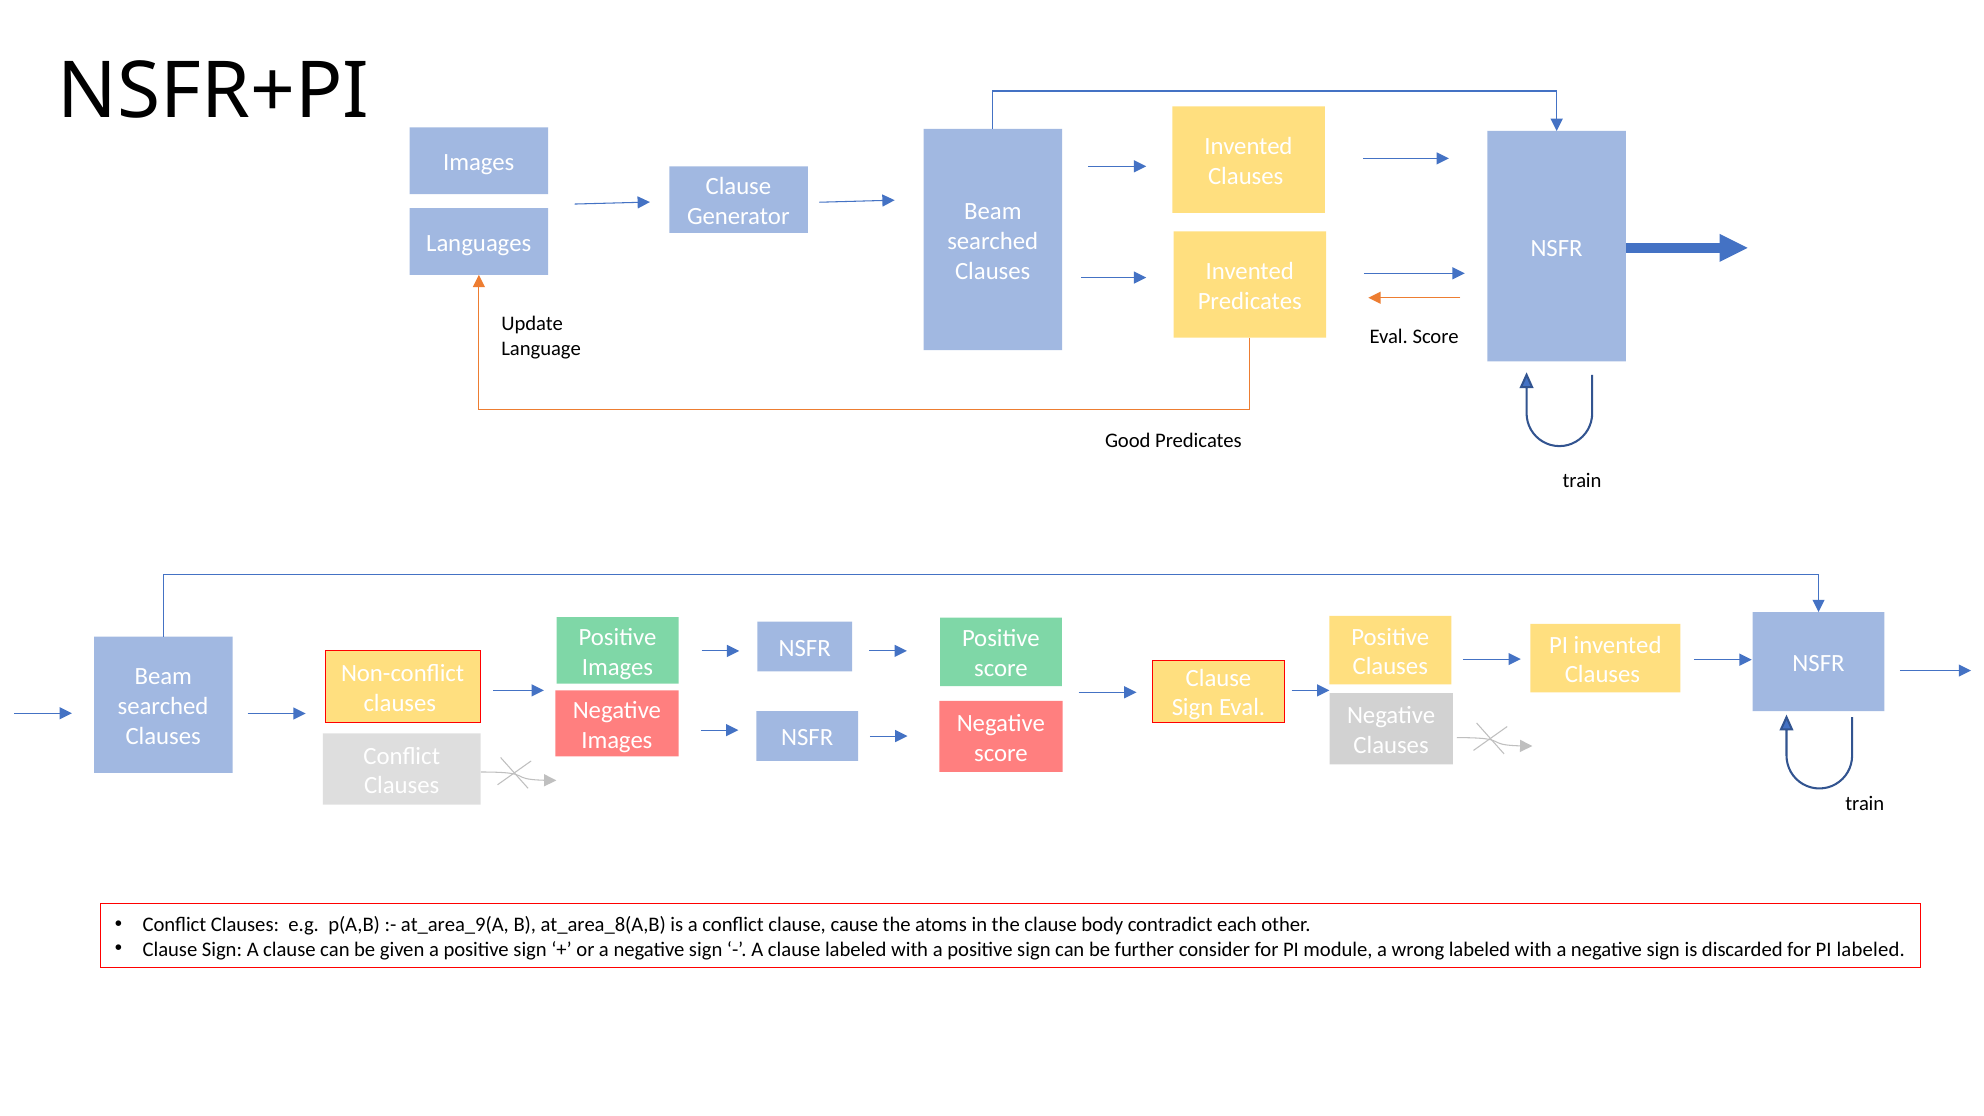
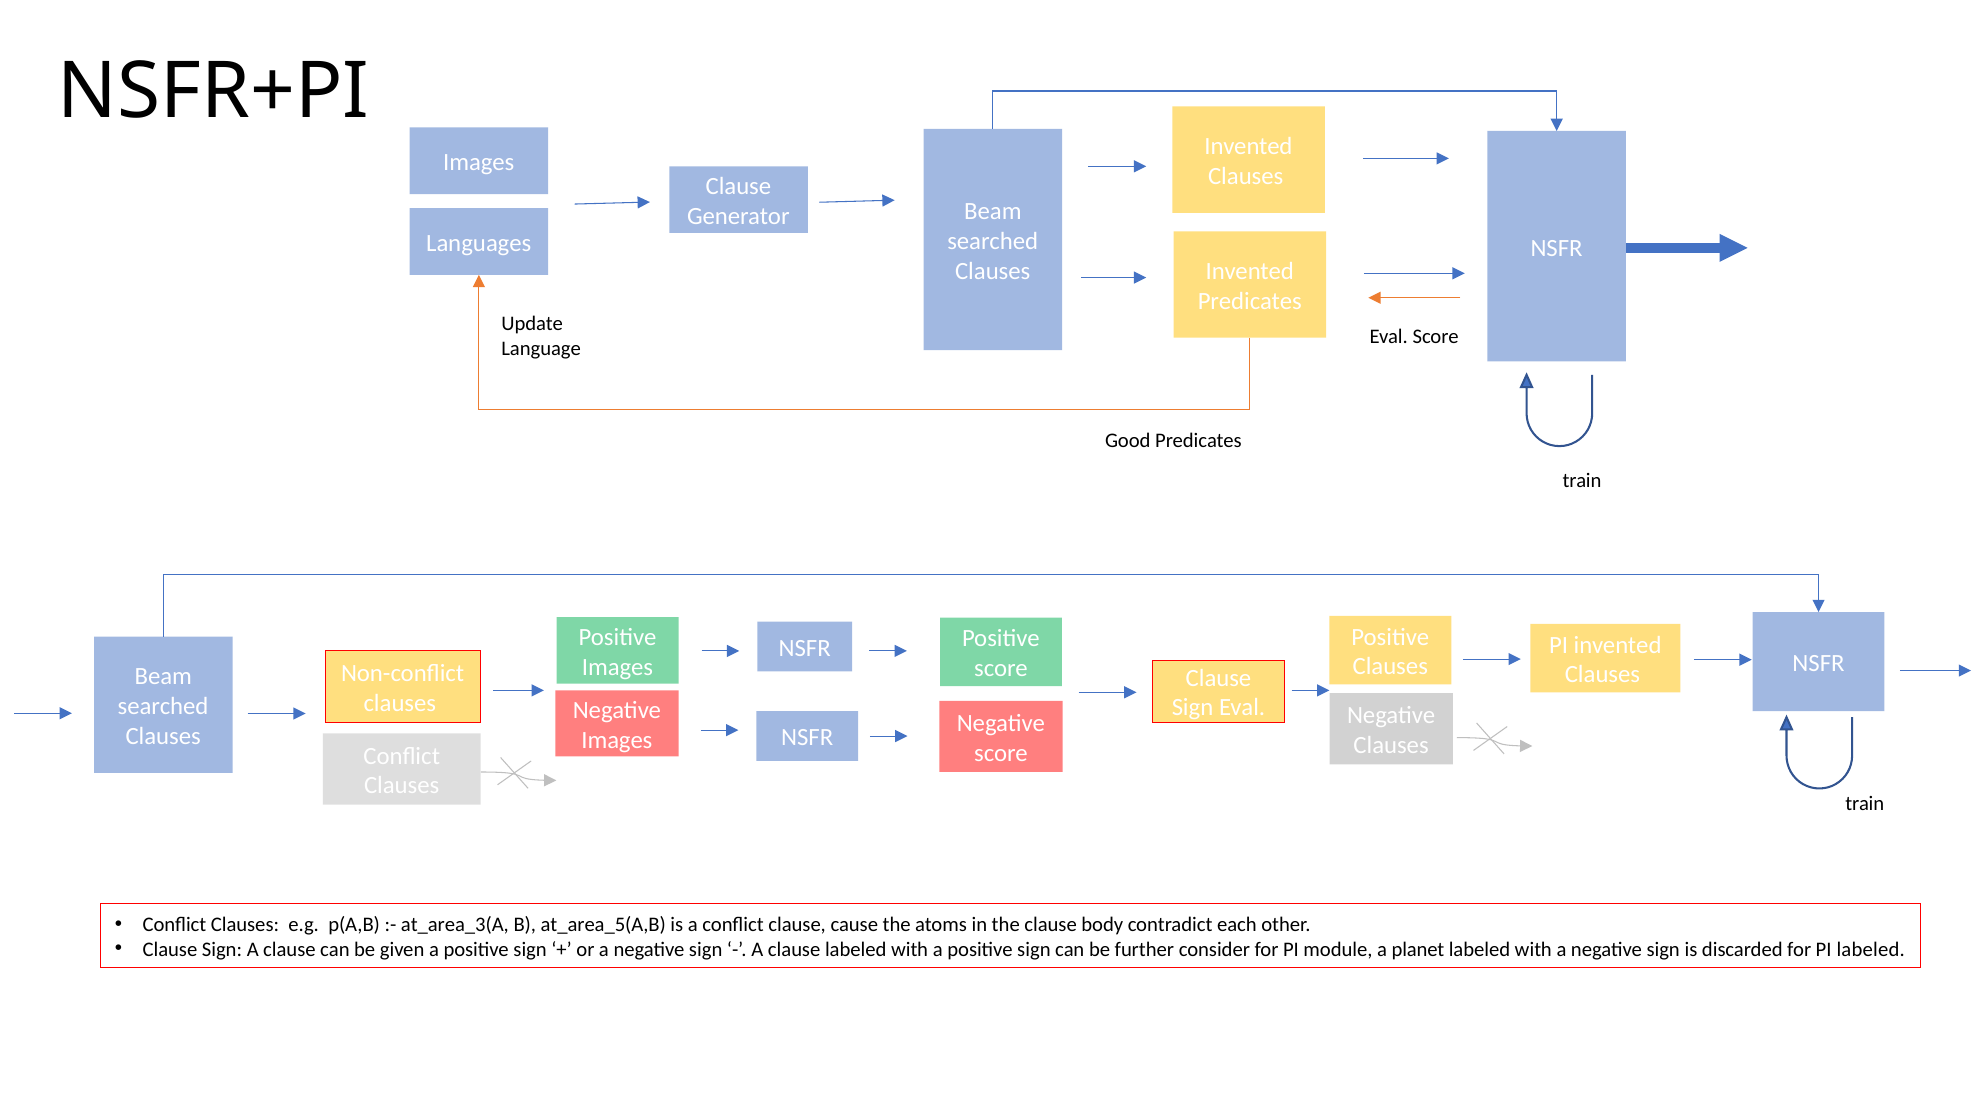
at_area_9(A: at_area_9(A -> at_area_3(A (455, 924)
at_area_8(A,B: at_area_8(A,B -> at_area_5(A,B (603, 924)
wrong: wrong -> planet (1418, 949)
